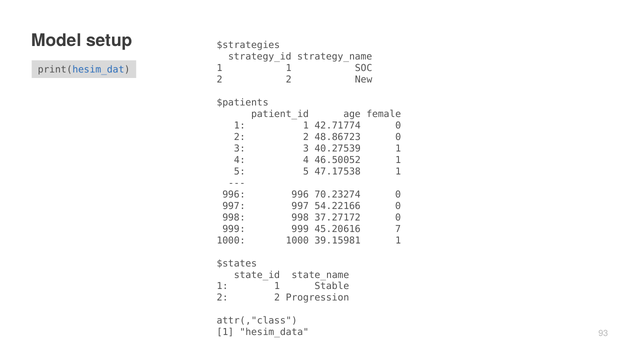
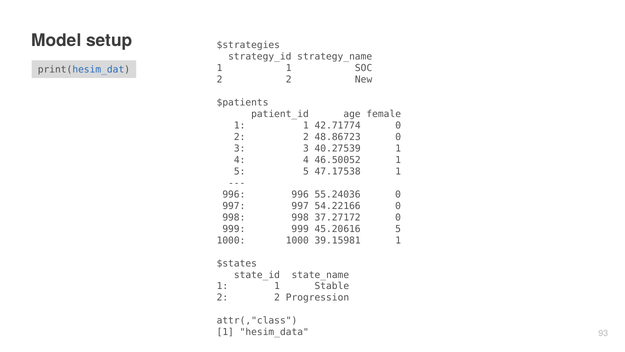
70.23274: 70.23274 -> 55.24036 (338, 194)
45.20616 7: 7 -> 5 (398, 229)
